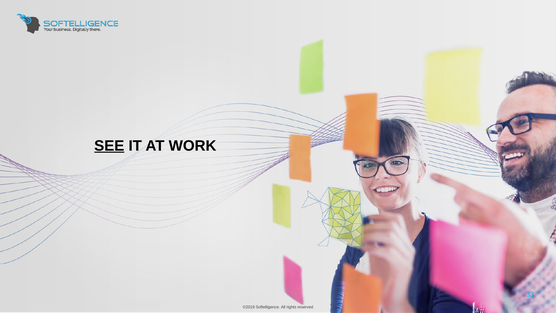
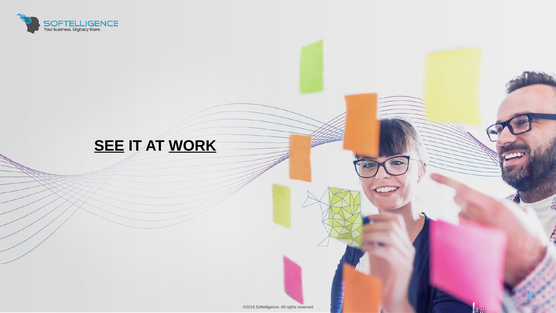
WORK underline: none -> present (193, 146)
